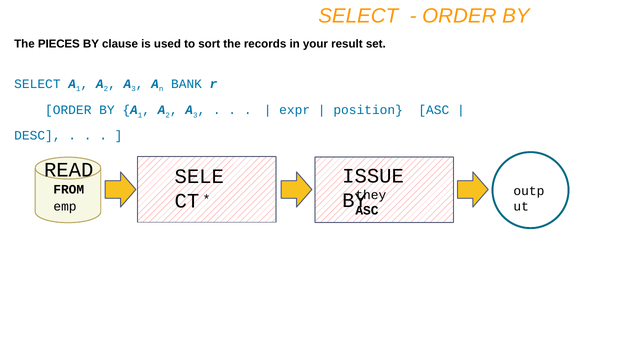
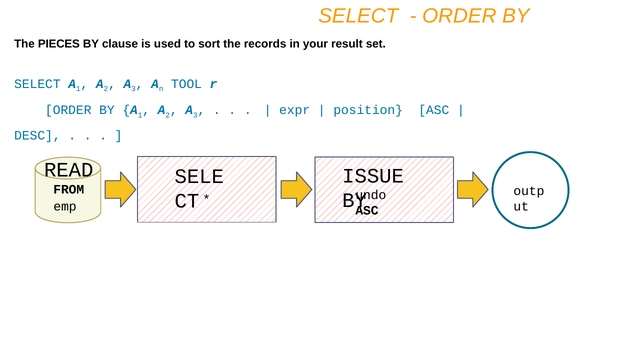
BANK: BANK -> TOOL (187, 84)
they: they -> undo (371, 195)
